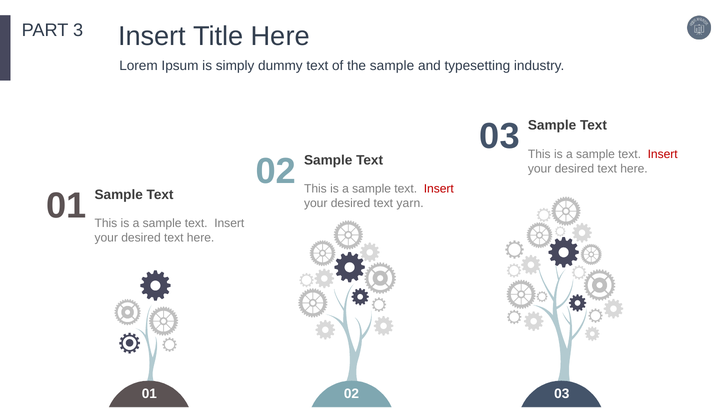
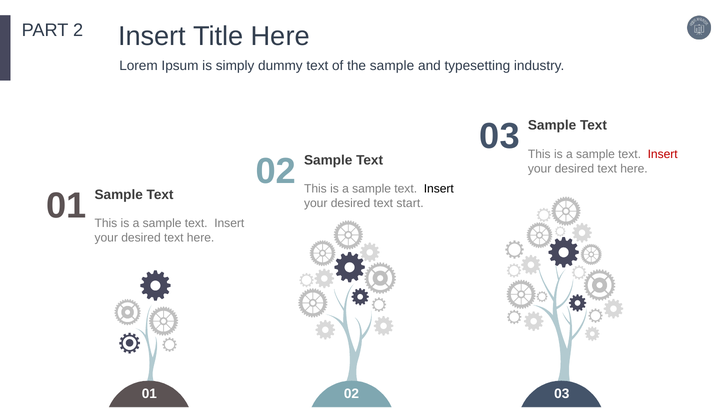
3: 3 -> 2 (78, 30)
Insert colour: red -> black (439, 189)
yarn: yarn -> start (410, 203)
